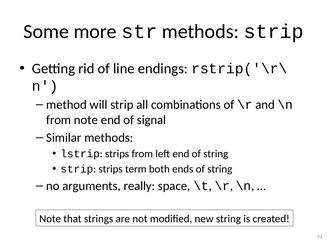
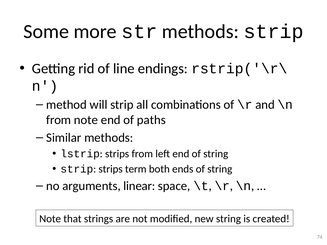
signal: signal -> paths (151, 120)
really: really -> linear (139, 186)
